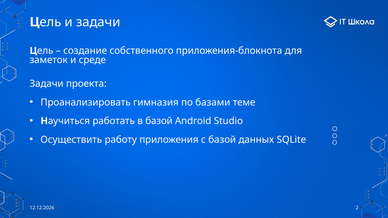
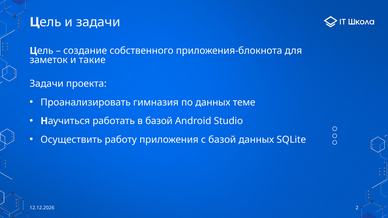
среде: среде -> такие (92, 60)
по базами: базами -> данных (213, 102)
